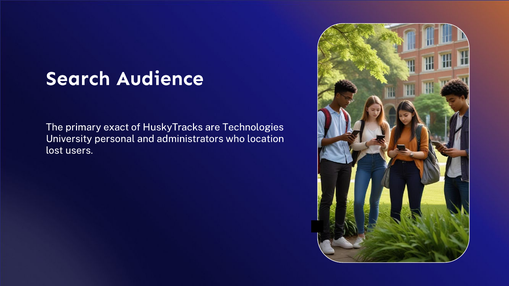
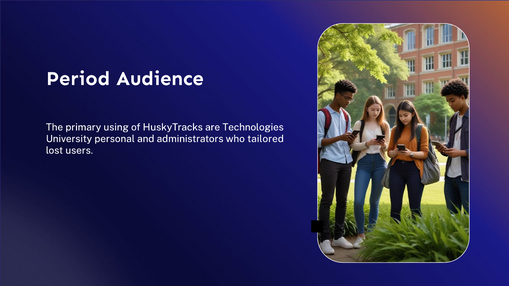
Search: Search -> Period (78, 79)
exact: exact -> using (116, 127)
location: location -> tailored (266, 139)
